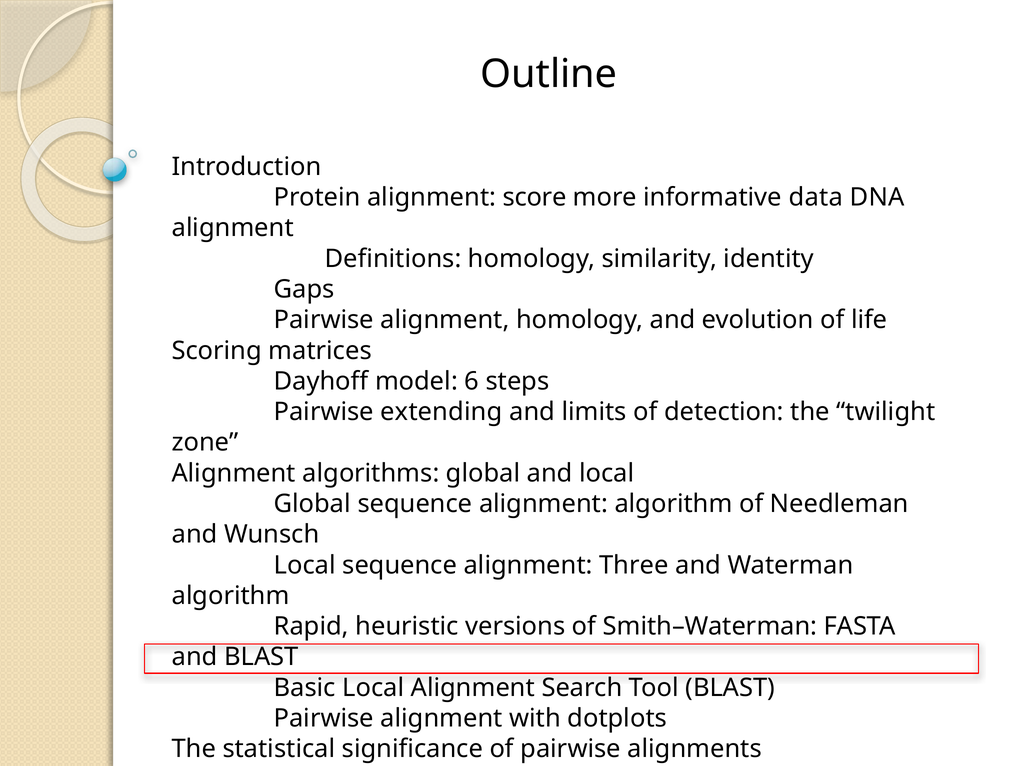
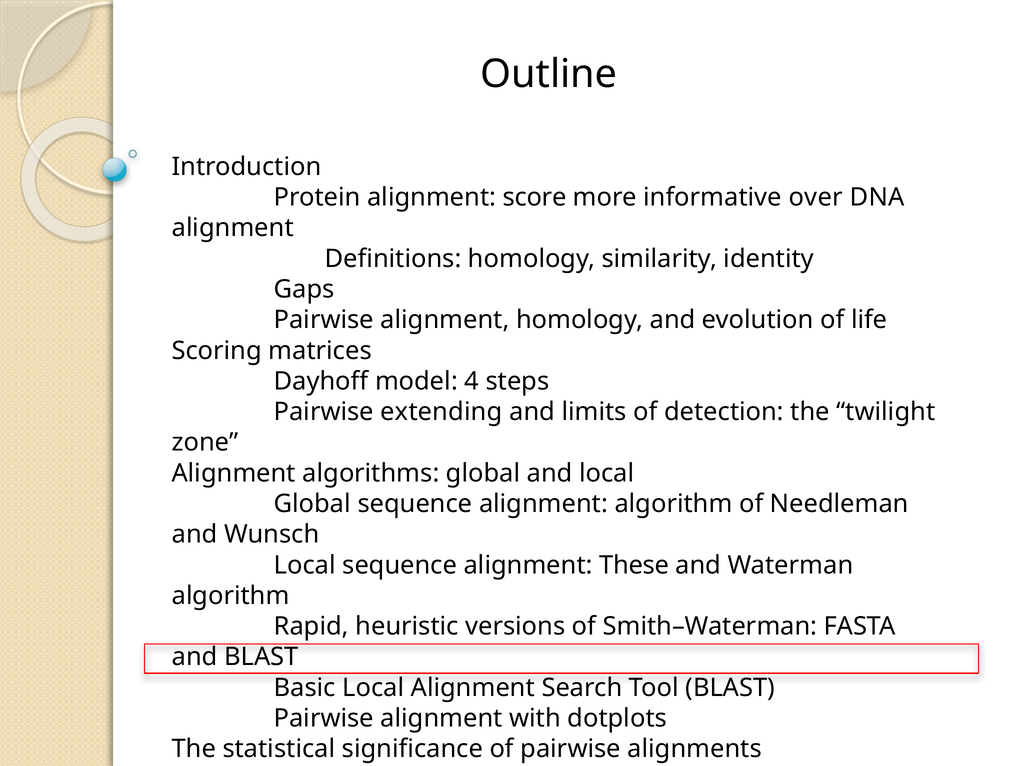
data: data -> over (816, 197)
6: 6 -> 4 (472, 381)
Three: Three -> These (634, 565)
